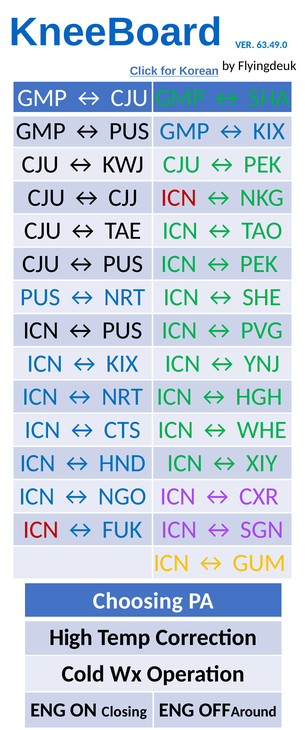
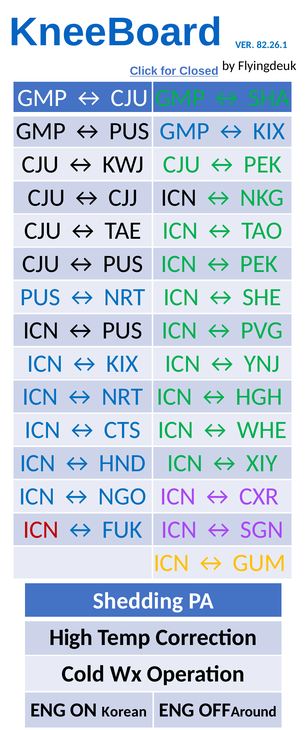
63.49.0: 63.49.0 -> 82.26.1 (272, 45)
Korean: Korean -> Closed (199, 71)
ICN colour: red -> black (179, 197)
Choosing: Choosing -> Shedding (138, 601)
Closing: Closing -> Korean (124, 712)
